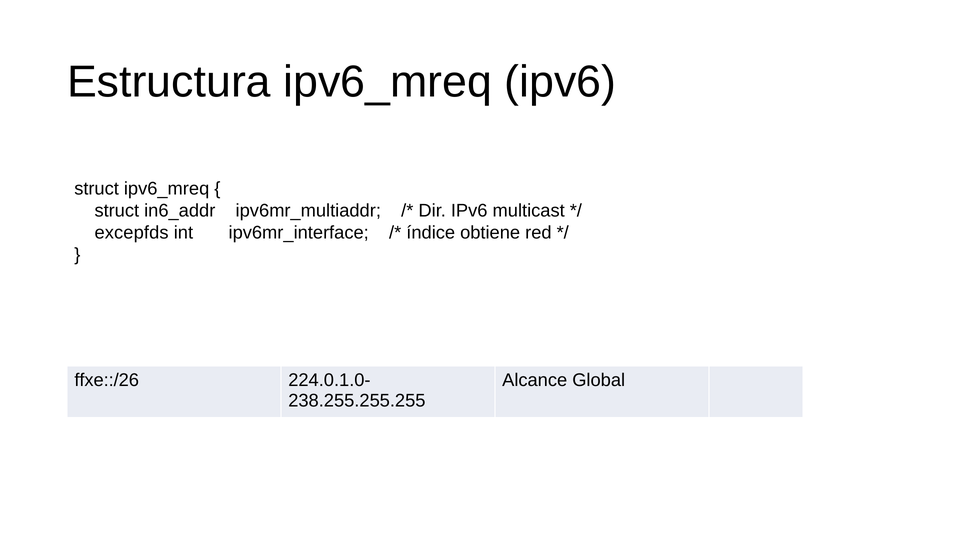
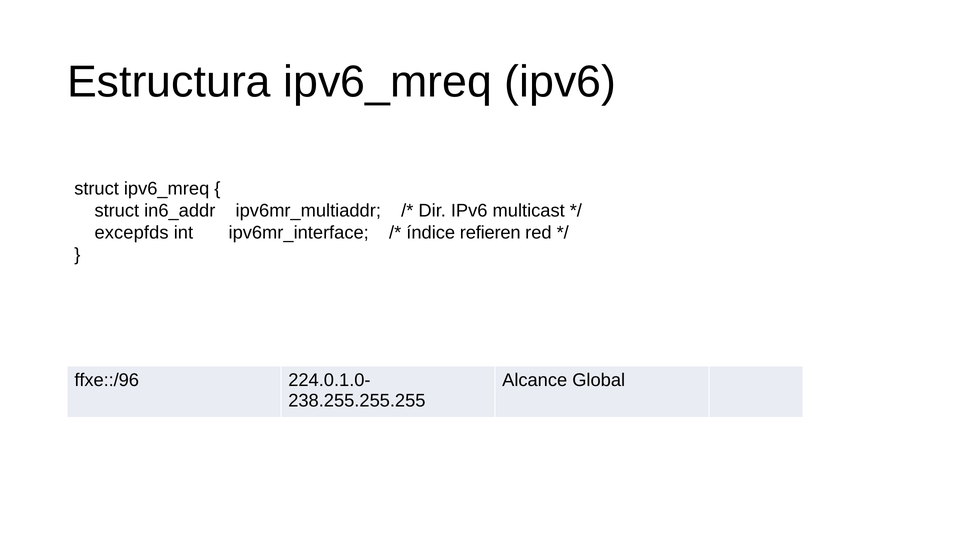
obtiene: obtiene -> refieren (490, 233)
ffxe::/26: ffxe::/26 -> ffxe::/96 (107, 380)
